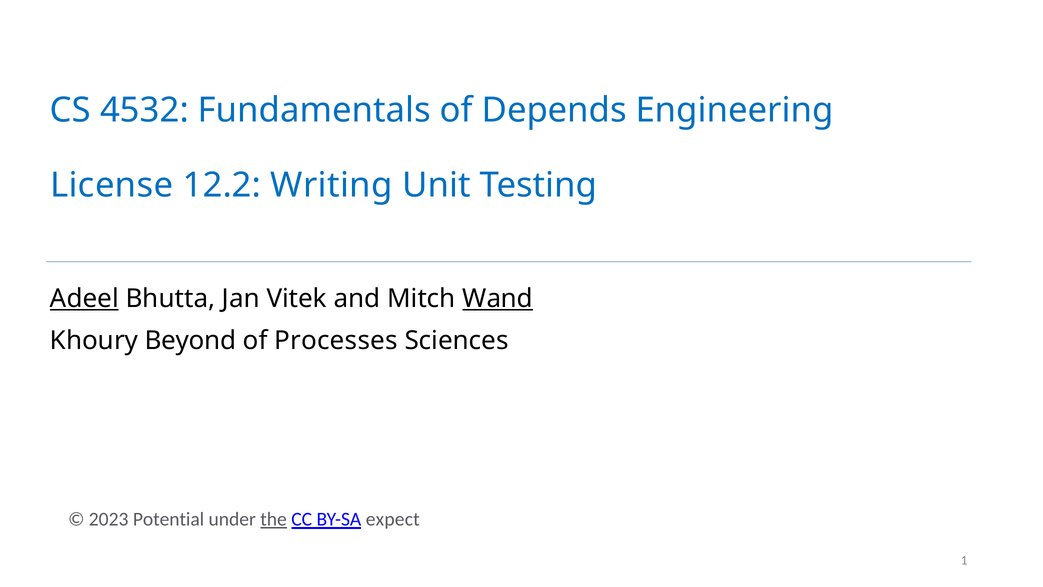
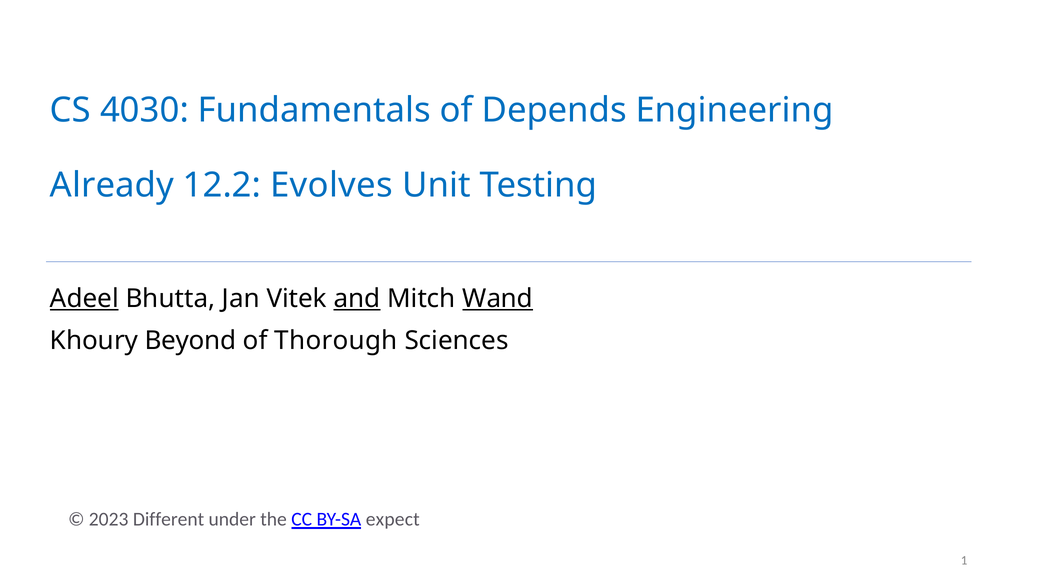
4532: 4532 -> 4030 (144, 110)
License: License -> Already (112, 185)
Writing: Writing -> Evolves (332, 185)
and underline: none -> present (357, 298)
Processes: Processes -> Thorough (336, 341)
Potential: Potential -> Different (169, 519)
the underline: present -> none (274, 519)
